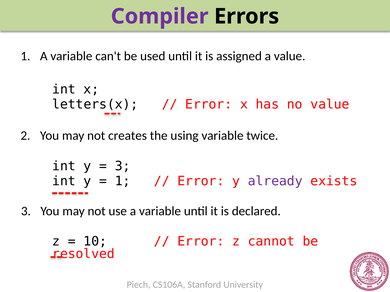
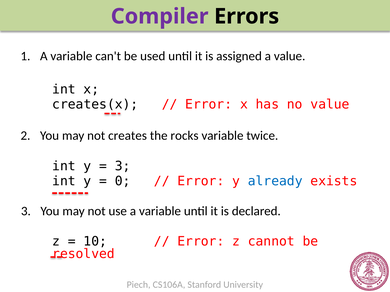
letters(x: letters(x -> creates(x (95, 105)
using: using -> rocks (185, 136)
1: 1 -> 0 (123, 181)
already colour: purple -> blue (275, 181)
